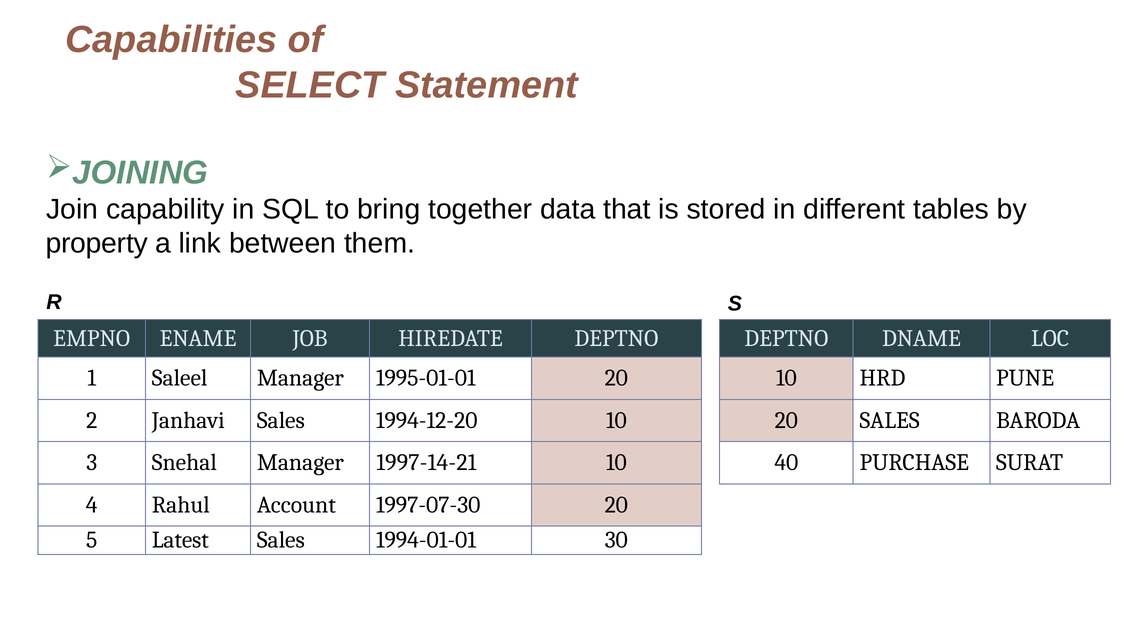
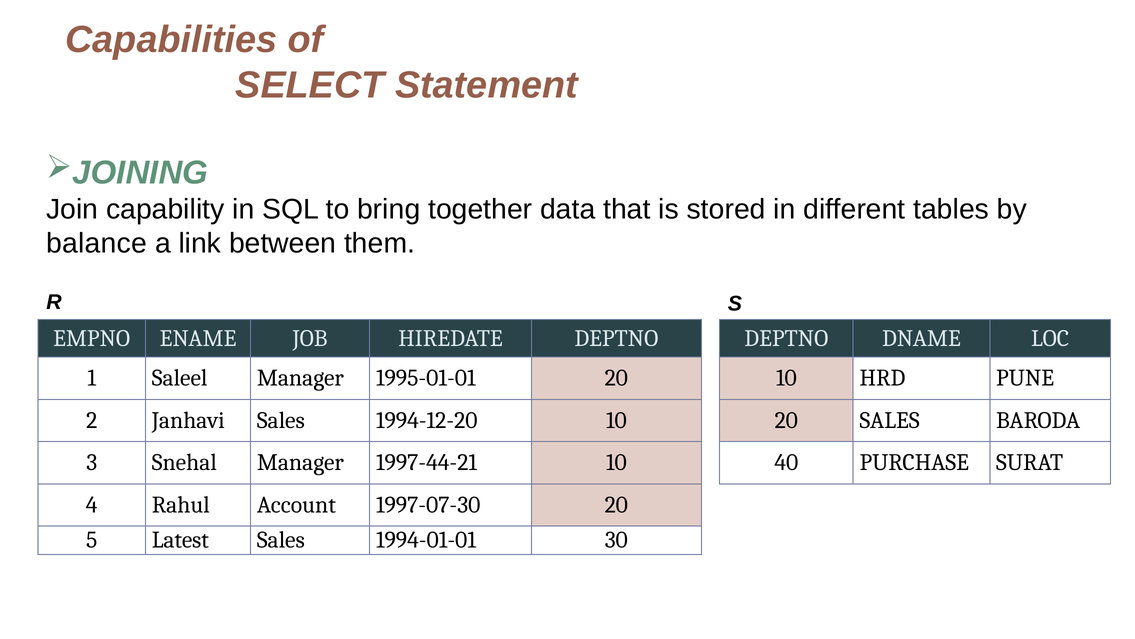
property: property -> balance (97, 243)
1997-14-21: 1997-14-21 -> 1997-44-21 (427, 462)
